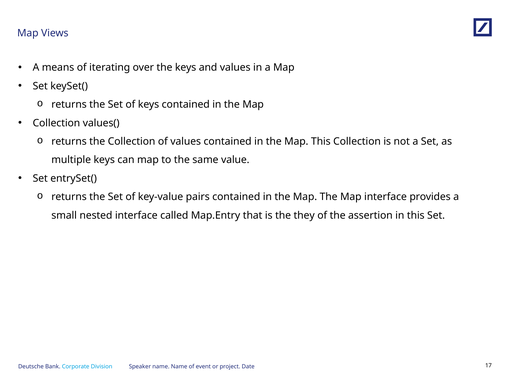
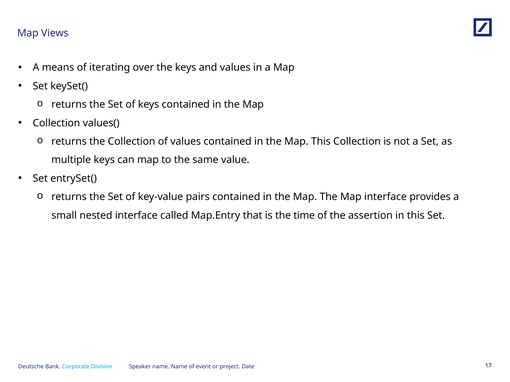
they: they -> time (304, 216)
